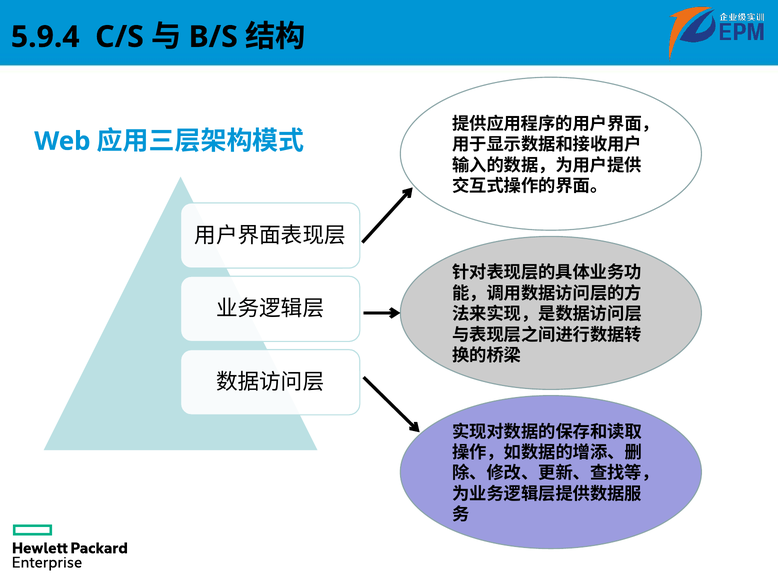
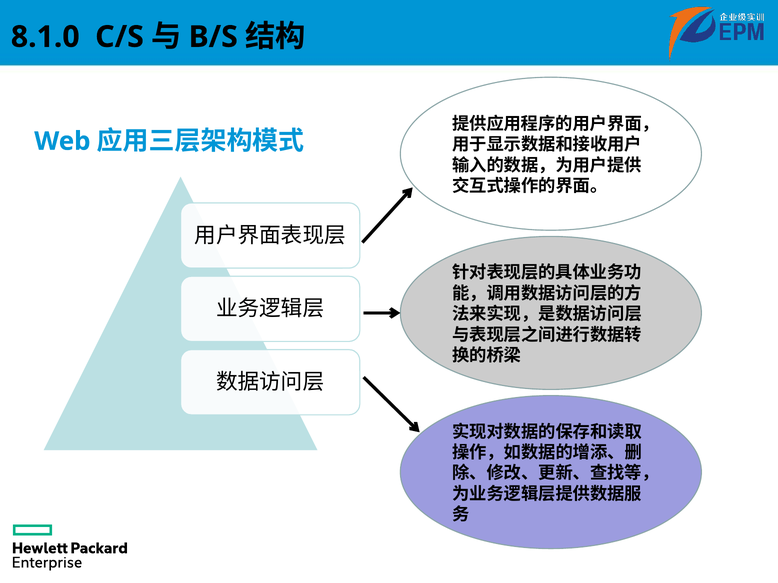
5.9.4: 5.9.4 -> 8.1.0 (45, 37)
